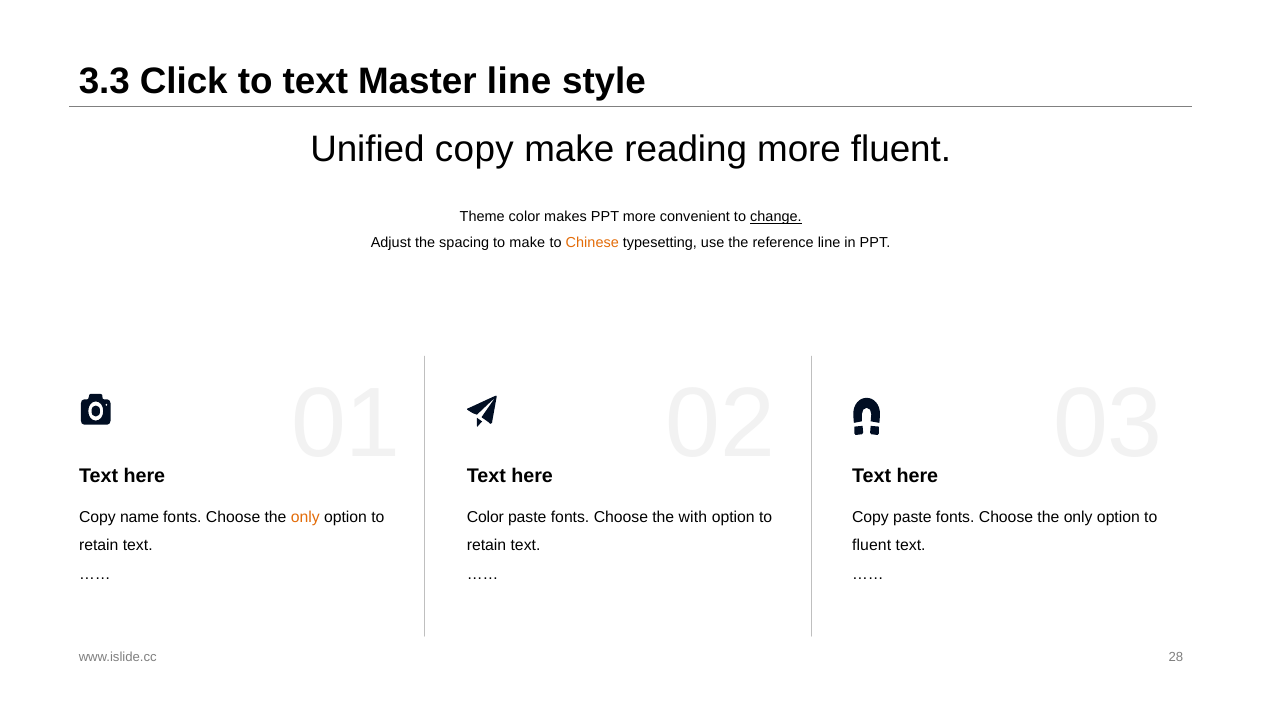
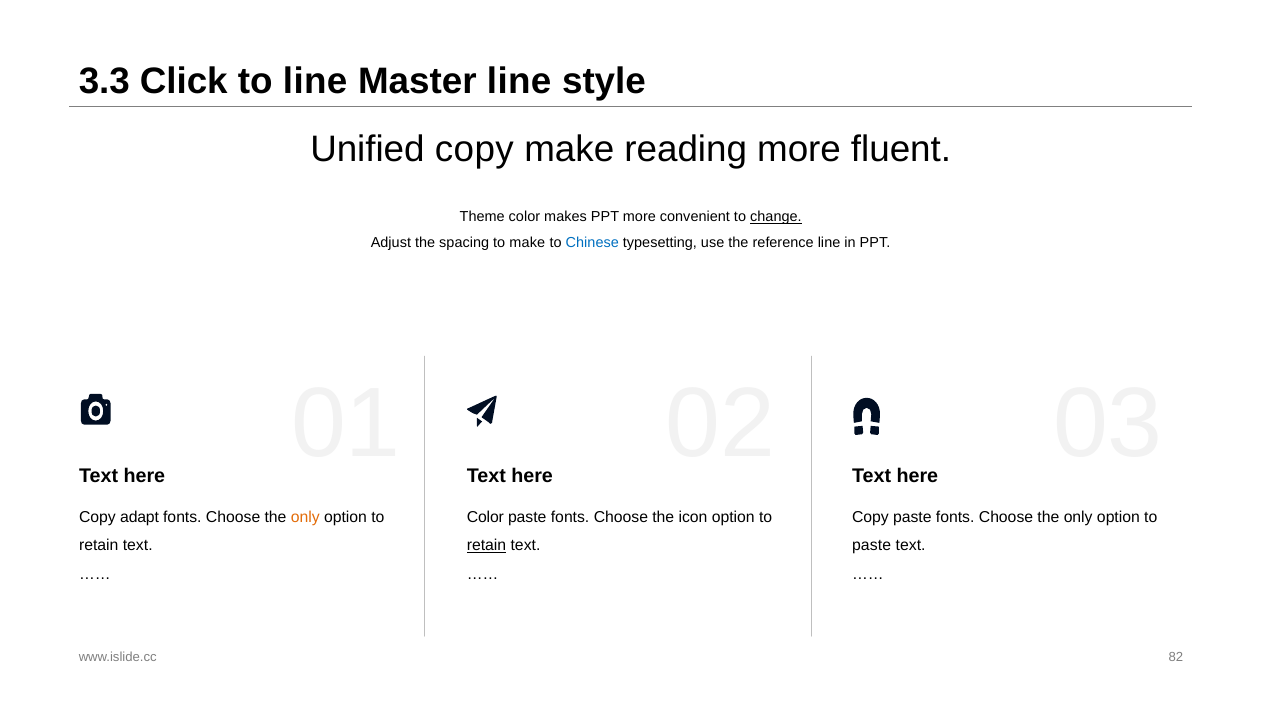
to text: text -> line (315, 82)
Chinese colour: orange -> blue (592, 243)
name: name -> adapt (140, 517)
with: with -> icon (693, 517)
retain underline: none -> present (487, 545)
fluent: fluent -> paste (872, 545)
28: 28 -> 82 (1176, 658)
